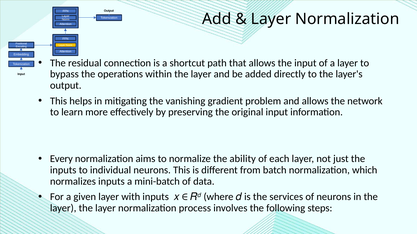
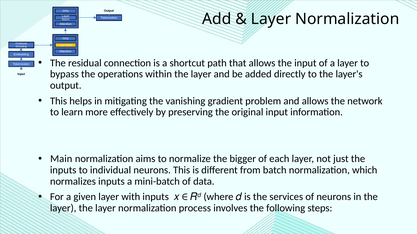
Every: Every -> Main (61, 159)
ability: ability -> bigger (243, 159)
